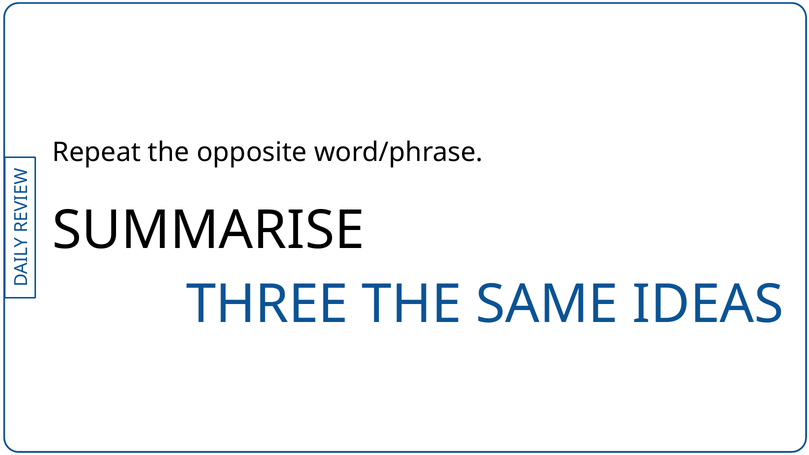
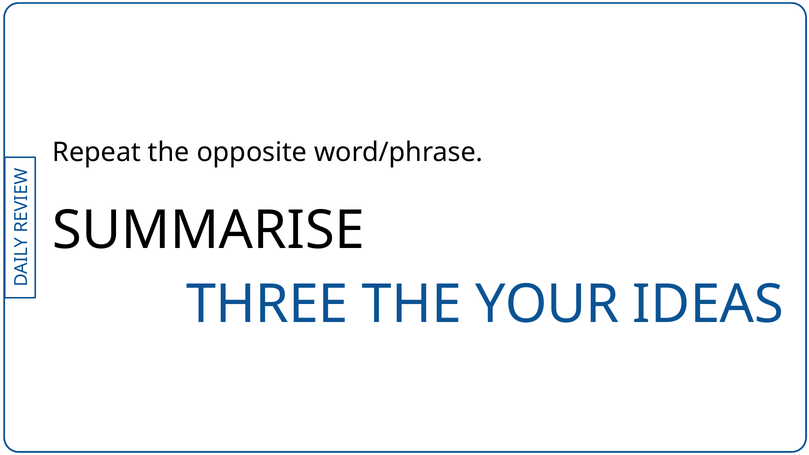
SAME: SAME -> YOUR (547, 305)
